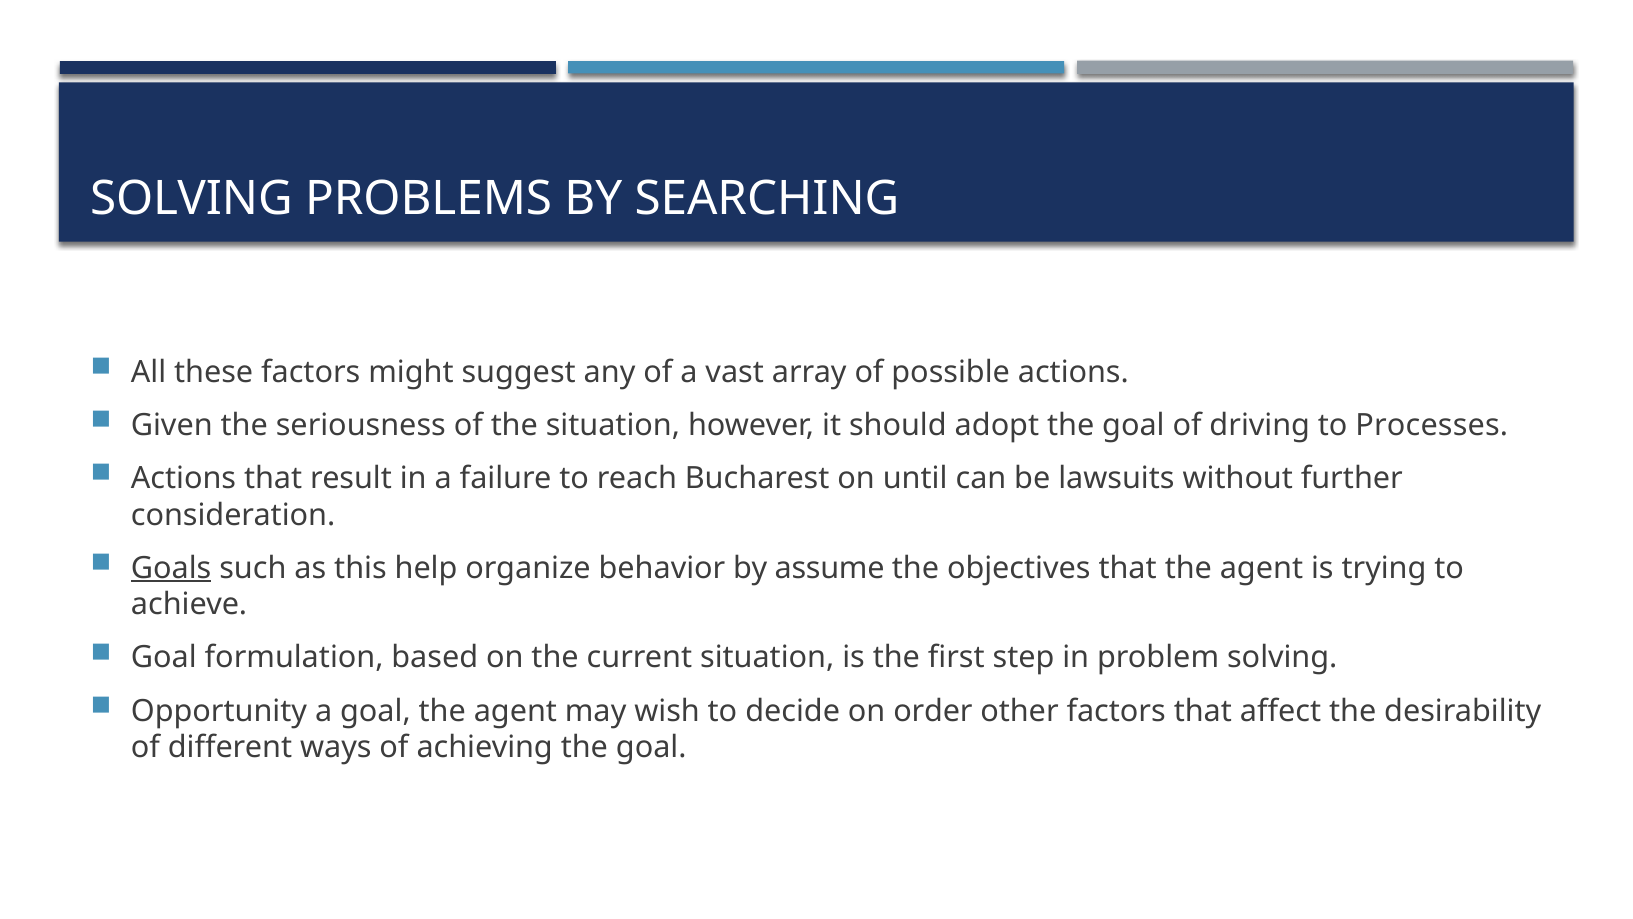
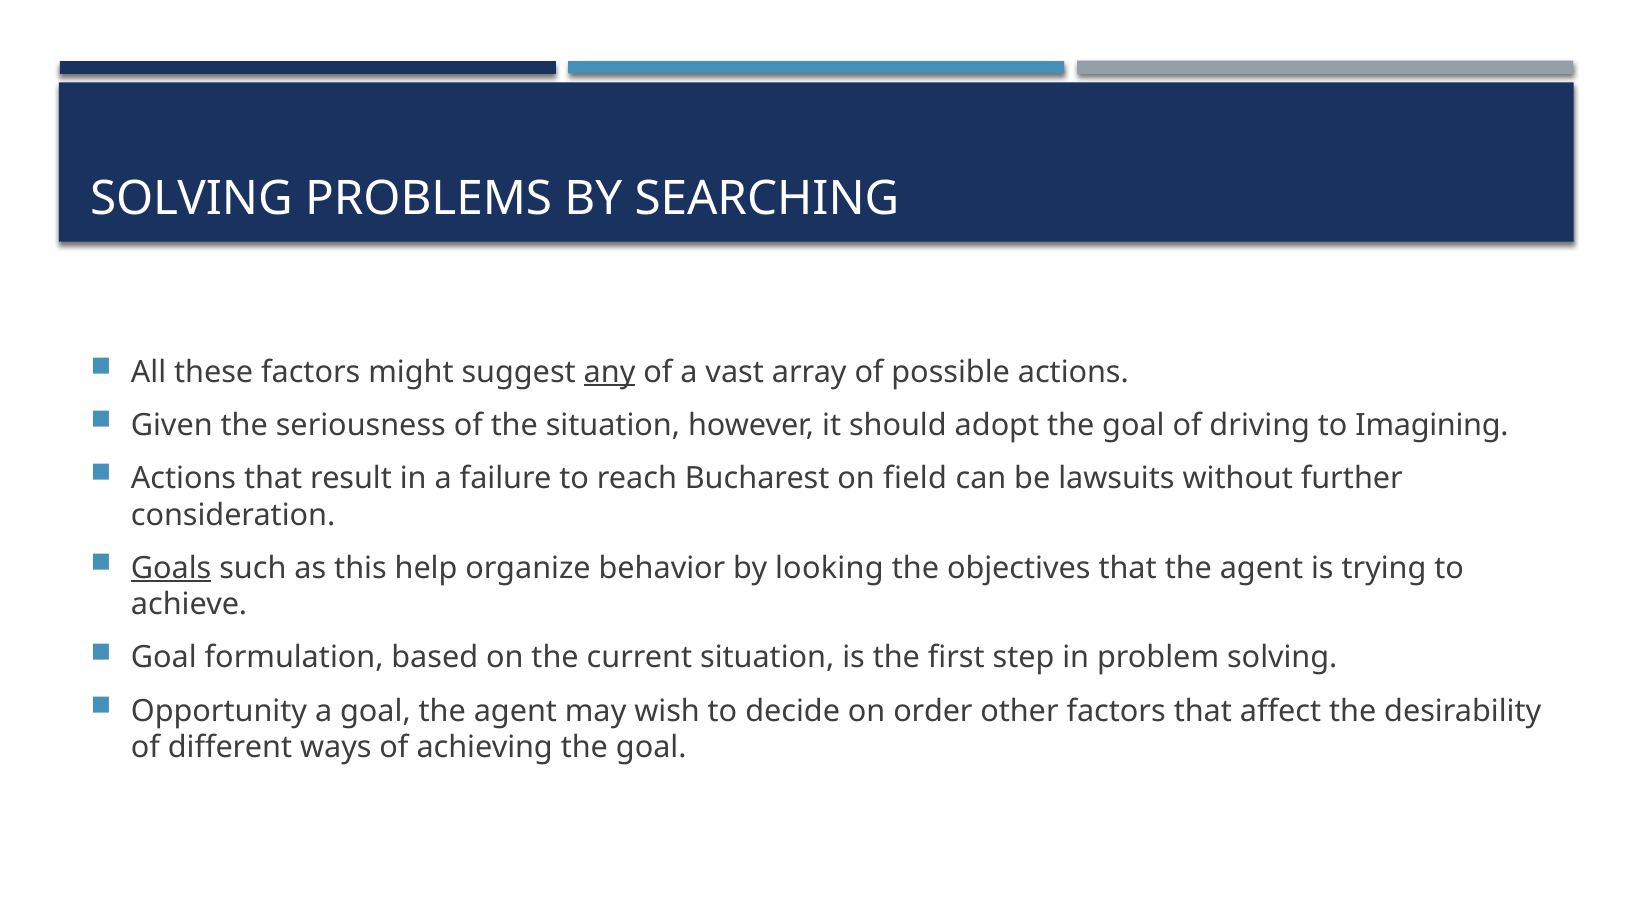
any underline: none -> present (610, 372)
Processes: Processes -> Imagining (1432, 425)
until: until -> field (915, 478)
assume: assume -> looking (829, 568)
